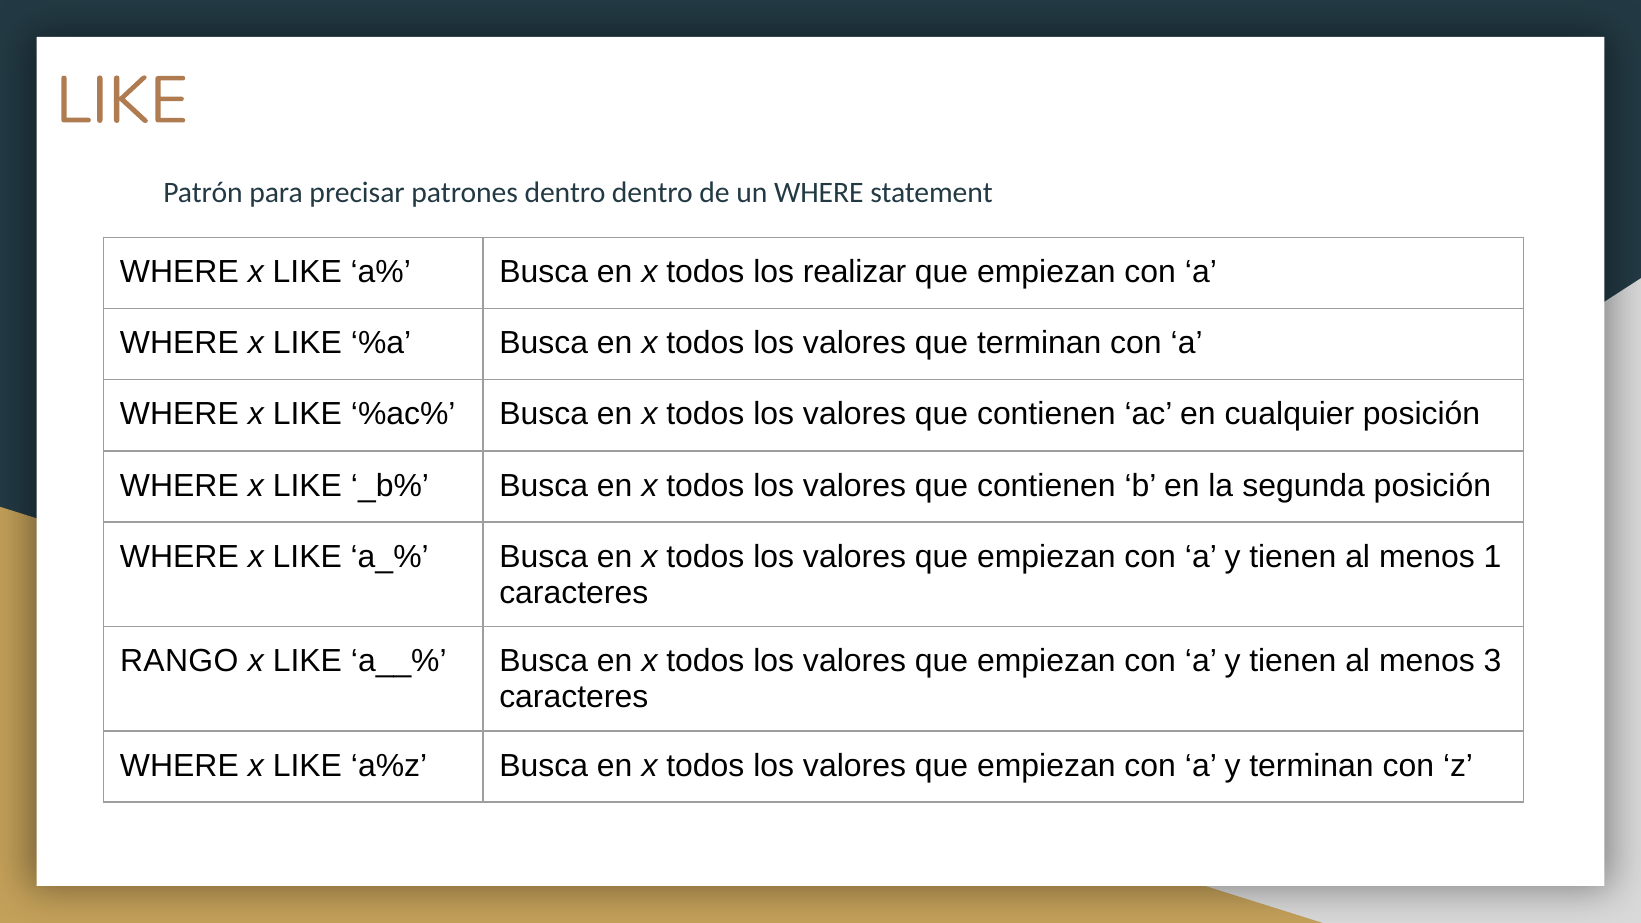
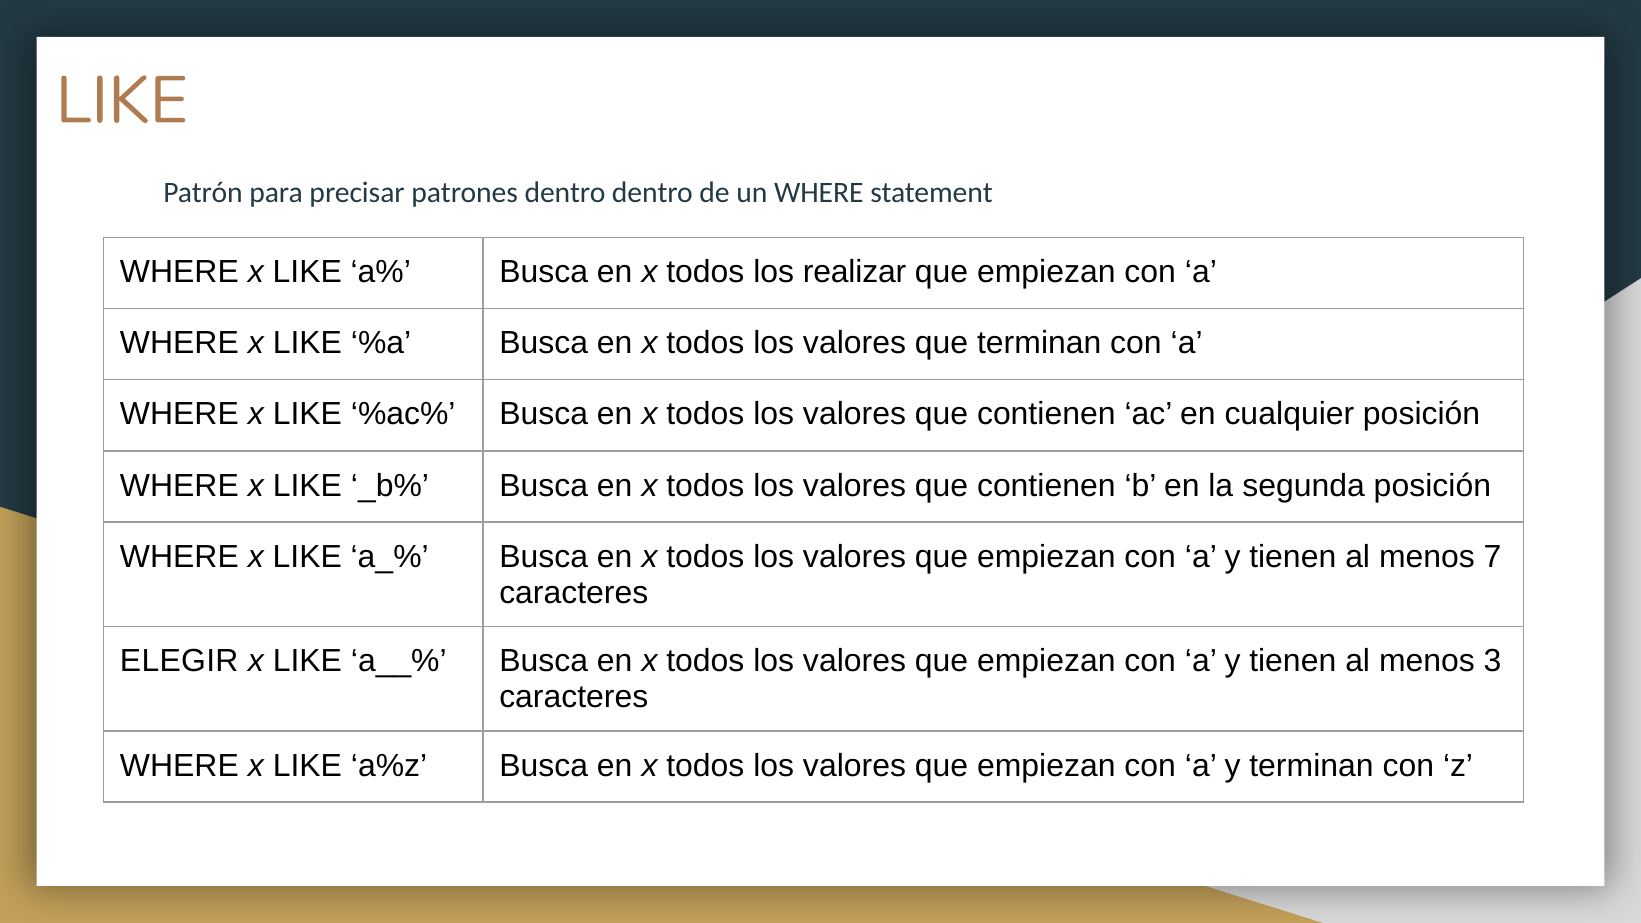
1: 1 -> 7 (1493, 557)
RANGO: RANGO -> ELEGIR (179, 661)
